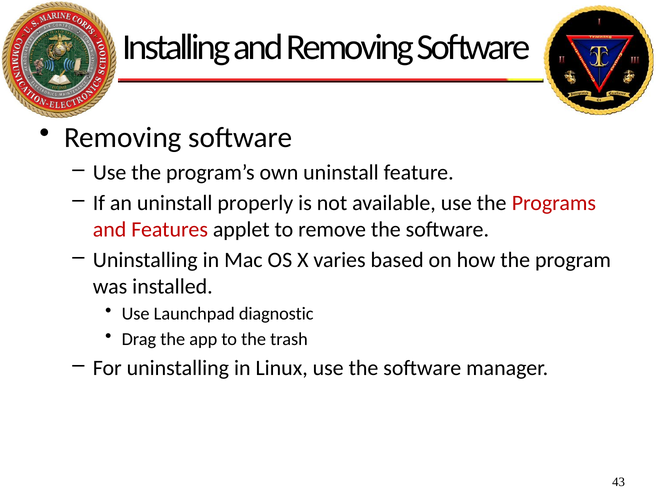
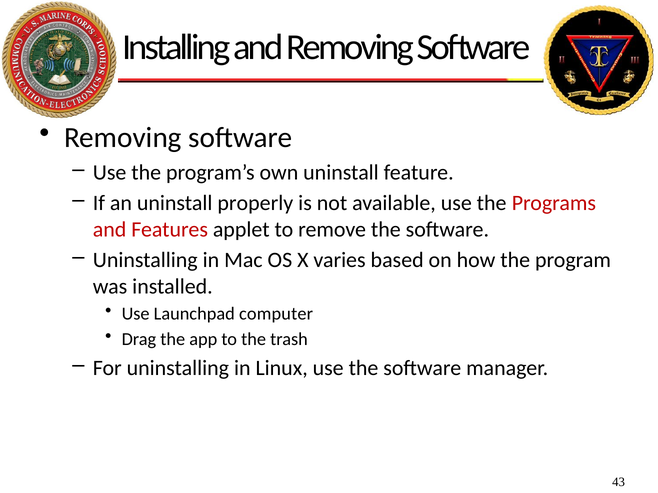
diagnostic: diagnostic -> computer (276, 314)
